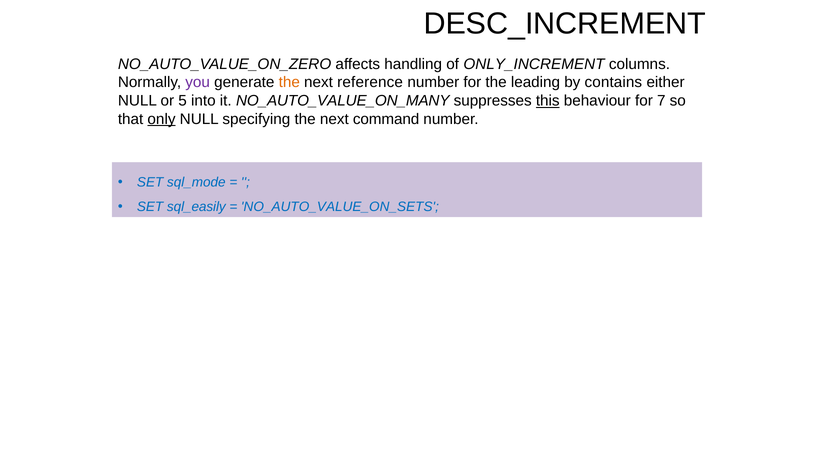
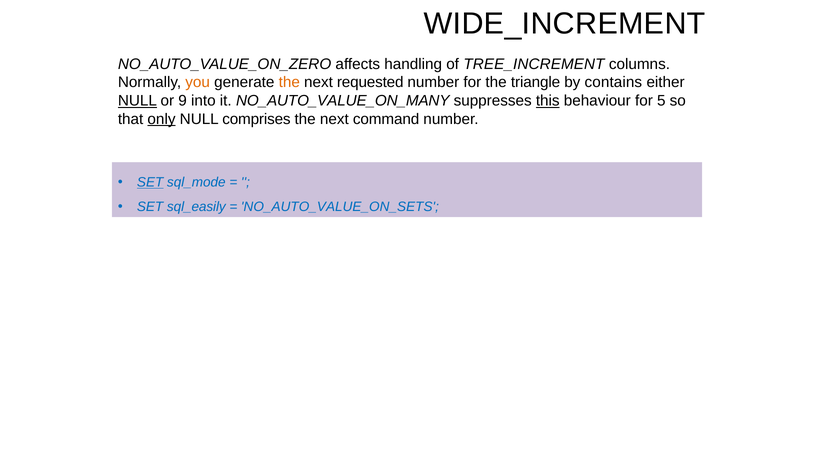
DESC_INCREMENT: DESC_INCREMENT -> WIDE_INCREMENT (565, 23)
ONLY_INCREMENT: ONLY_INCREMENT -> TREE_INCREMENT (534, 64)
you colour: purple -> orange (198, 82)
reference: reference -> requested (370, 82)
leading: leading -> triangle (536, 82)
NULL underline: none -> present (137, 101)
5: 5 -> 9 (183, 101)
7: 7 -> 5 (661, 101)
specifying: specifying -> comprises (256, 119)
SET underline: none -> present (150, 182)
